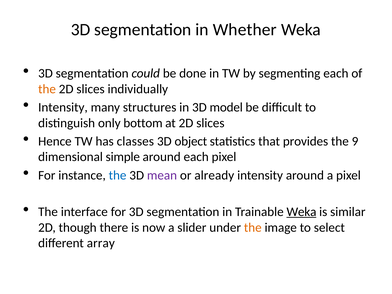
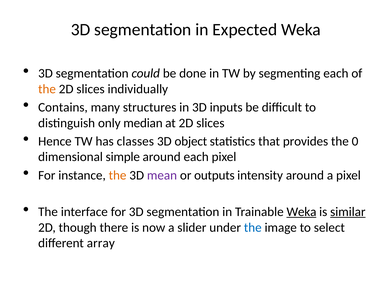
Whether: Whether -> Expected (245, 30)
Intensity: Intensity -> Contains (63, 107)
model: model -> inputs (226, 107)
bottom: bottom -> median (143, 123)
9: 9 -> 0 (355, 141)
the colour: blue -> orange (118, 175)
already: already -> outputs (214, 175)
similar underline: none -> present (348, 212)
the colour: orange -> blue (253, 227)
